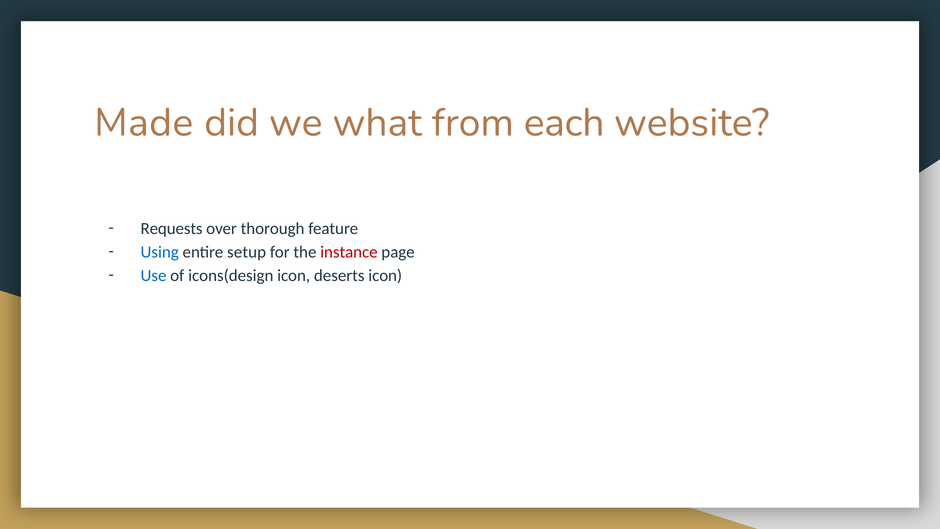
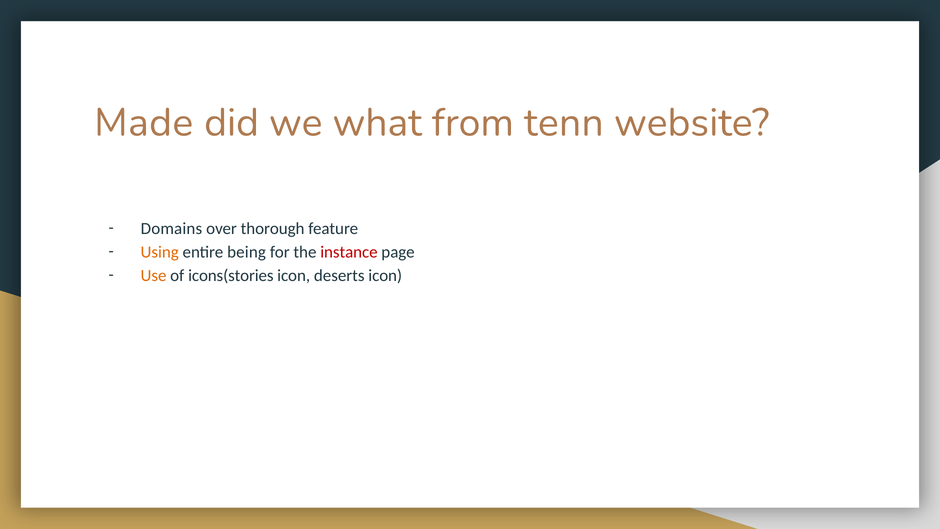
each: each -> tenn (564, 123)
Requests: Requests -> Domains (171, 228)
Using colour: blue -> orange (160, 252)
setup: setup -> being (247, 252)
Use colour: blue -> orange (154, 275)
icons(design: icons(design -> icons(stories (231, 275)
